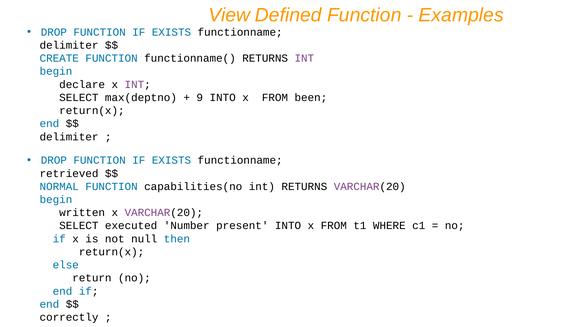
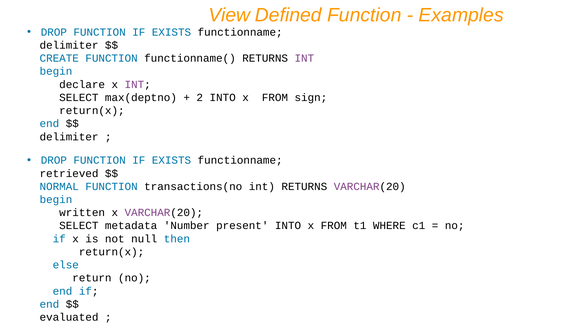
9: 9 -> 2 (200, 98)
been: been -> sign (311, 98)
capabilities(no: capabilities(no -> transactions(no (193, 186)
executed: executed -> metadata (131, 226)
correctly: correctly -> evaluated (69, 317)
